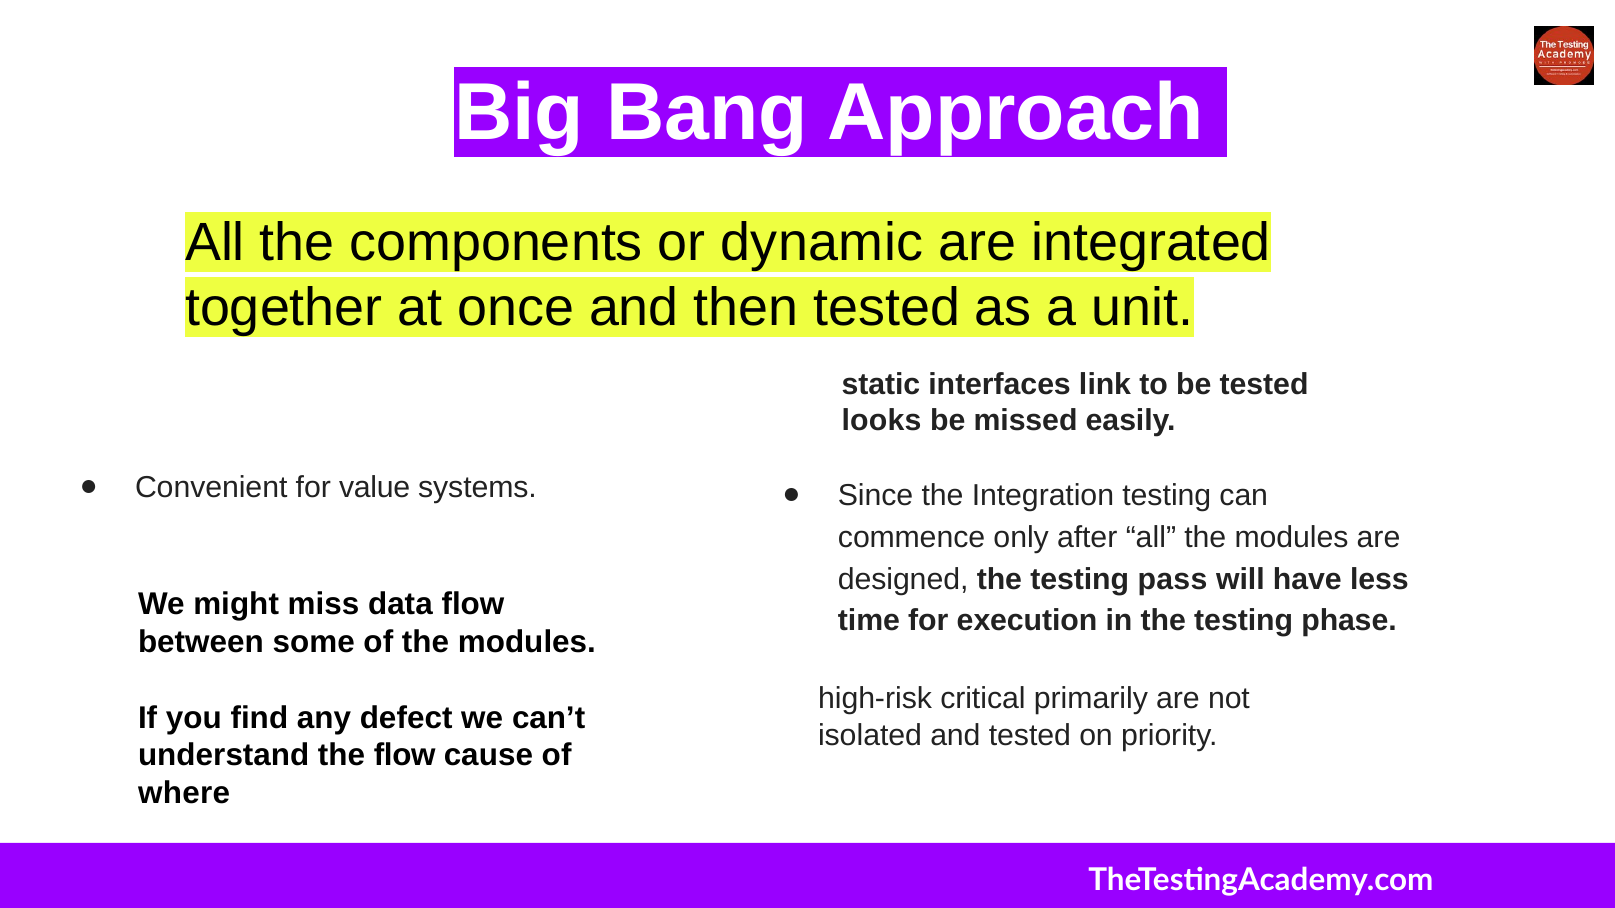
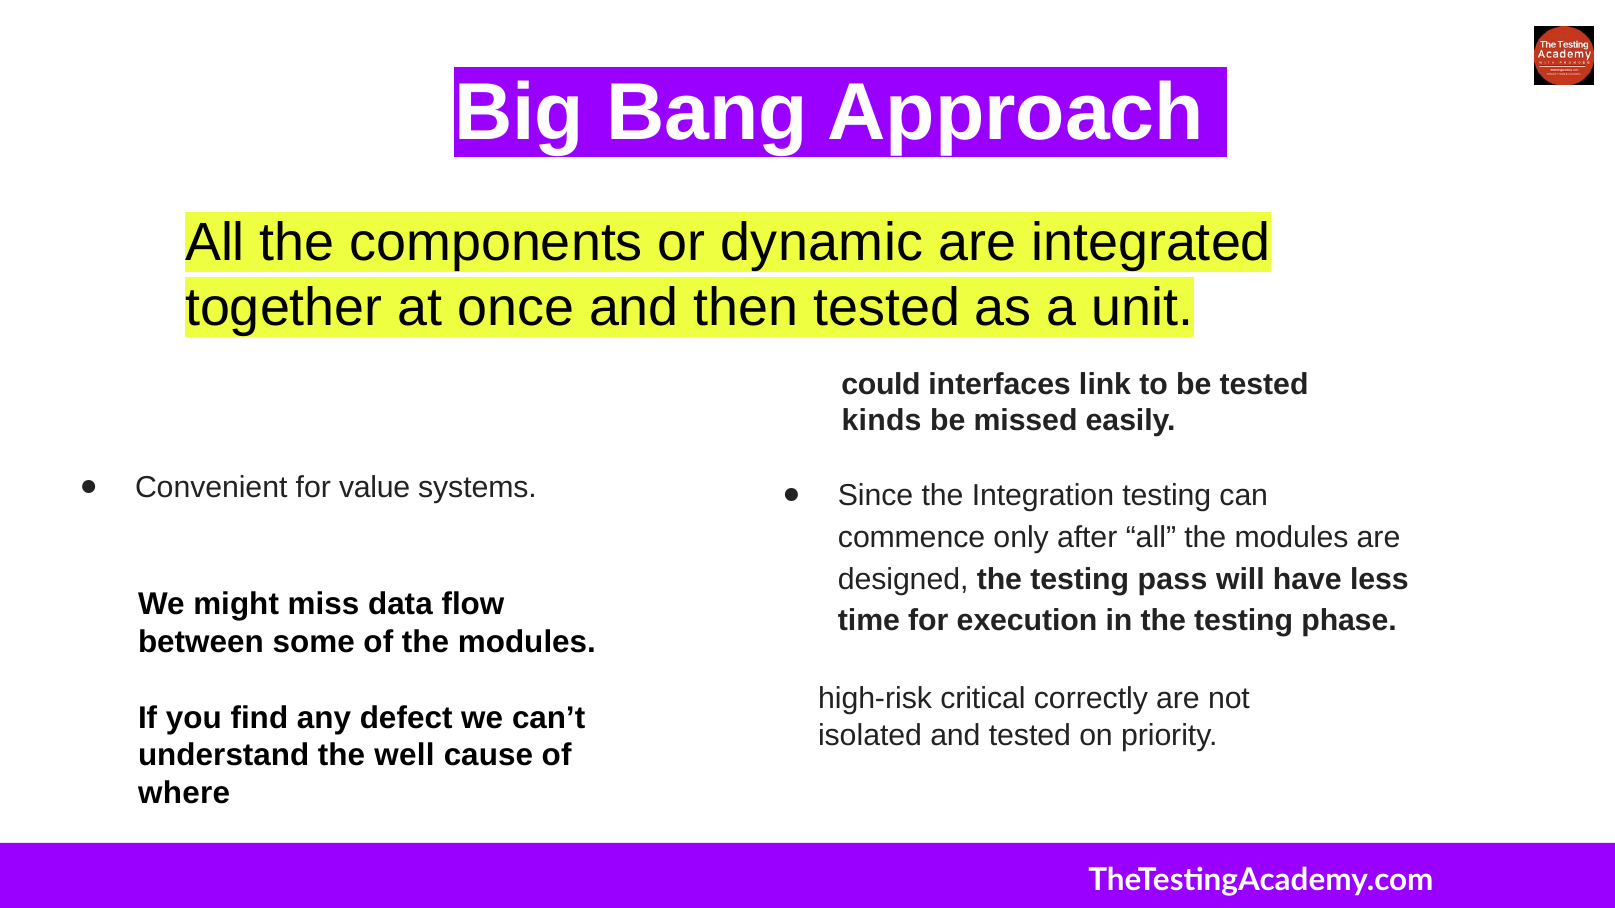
static: static -> could (881, 385)
looks: looks -> kinds (882, 421)
primarily: primarily -> correctly (1091, 699)
the flow: flow -> well (404, 756)
